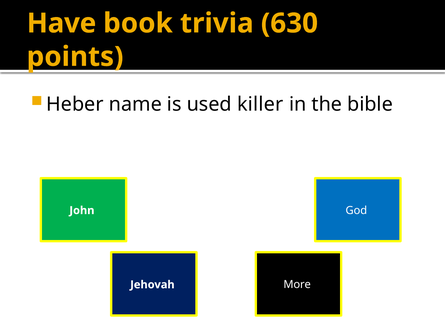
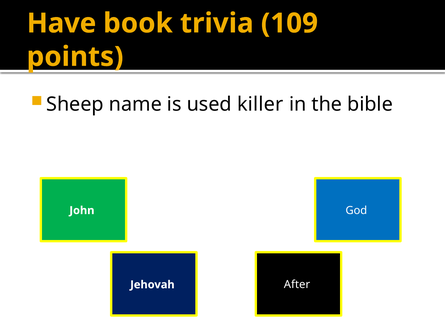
630: 630 -> 109 (289, 23)
Heber: Heber -> Sheep (75, 104)
More: More -> After (297, 284)
